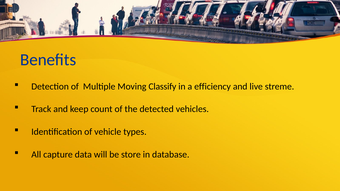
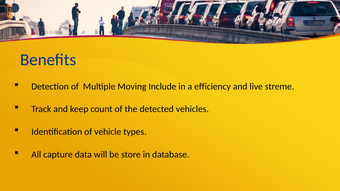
Classify: Classify -> Include (162, 87)
